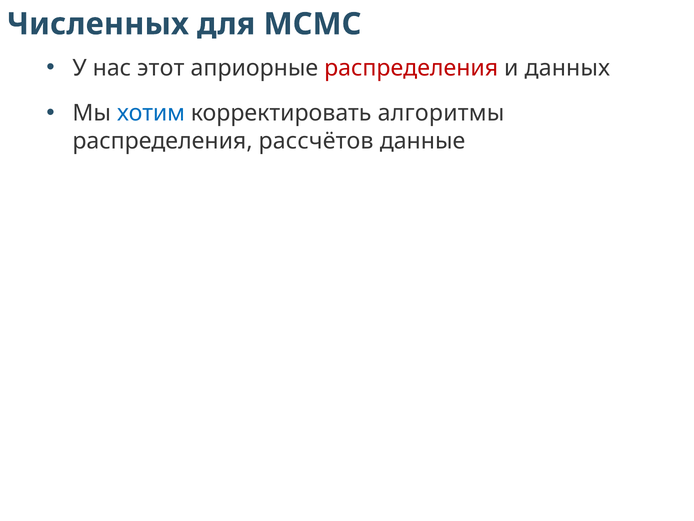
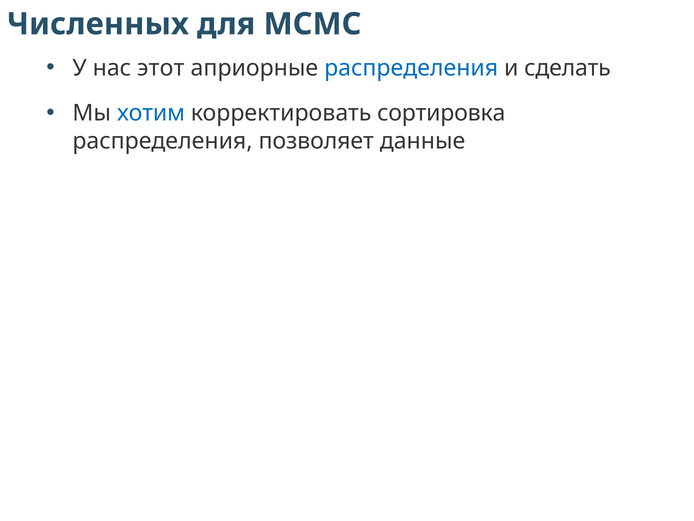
распределения colour: red -> blue (411, 68)
данных: данных -> сделать (567, 68)
алгоритмы: алгоритмы -> сортировка (441, 113)
рассчётов: рассчётов -> позволяет (316, 141)
